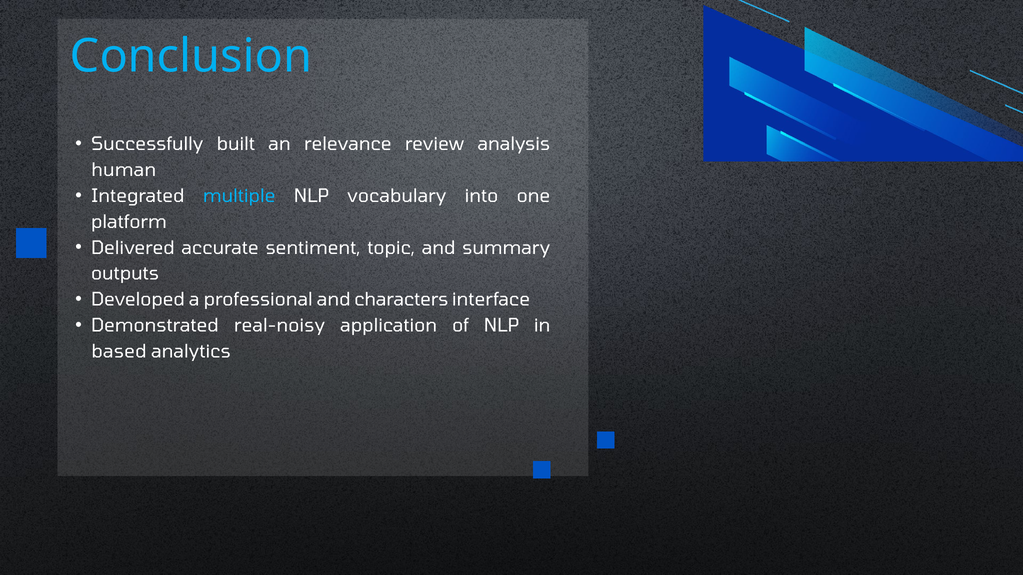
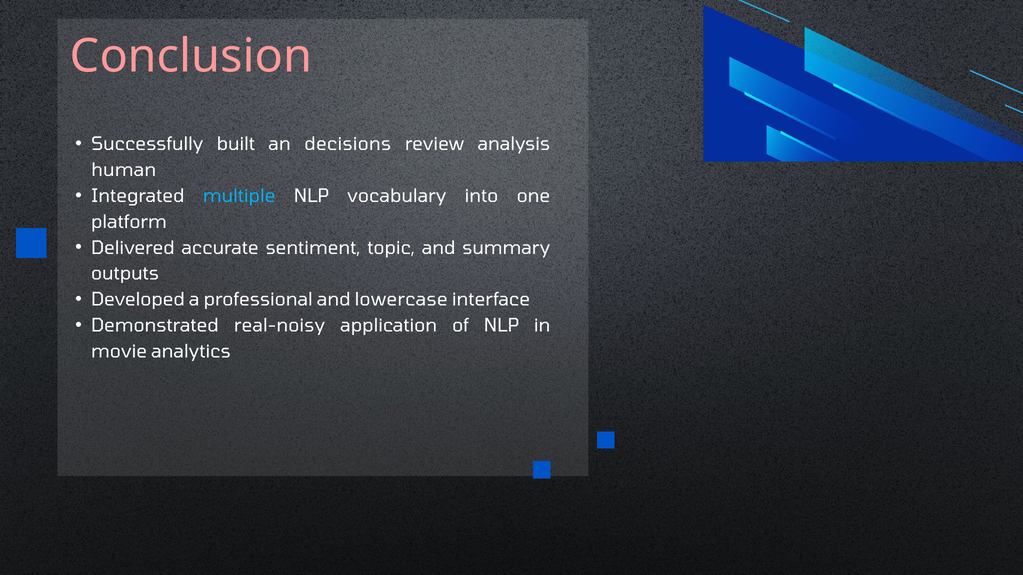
Conclusion colour: light blue -> pink (191, 56)
relevance: relevance -> decisions (348, 144)
characters: characters -> lowercase (401, 300)
based: based -> movie (119, 352)
